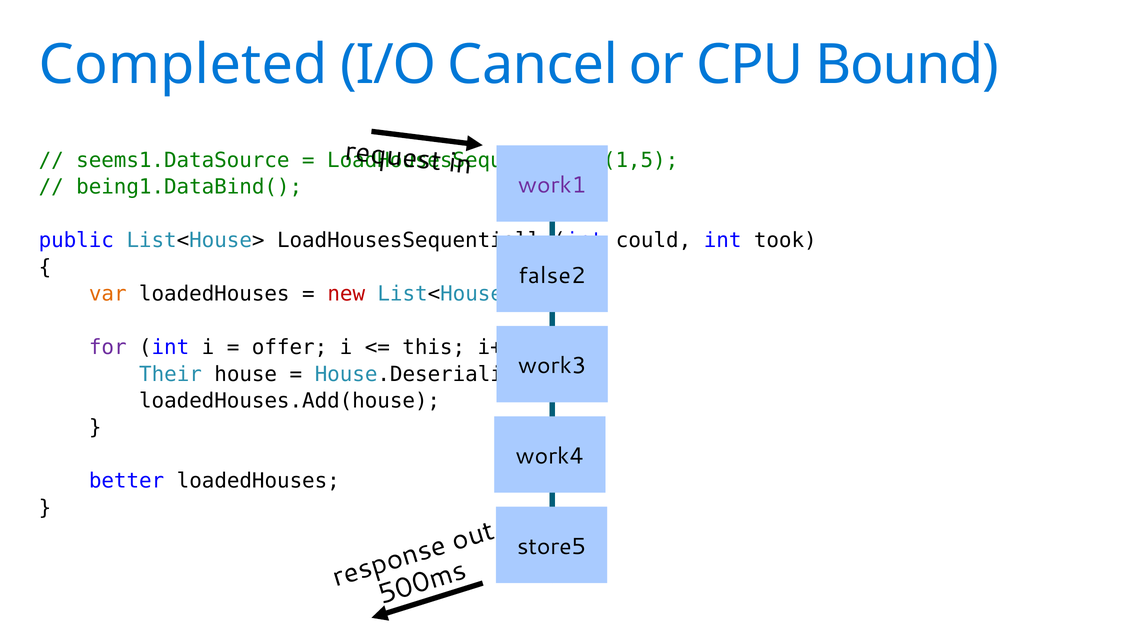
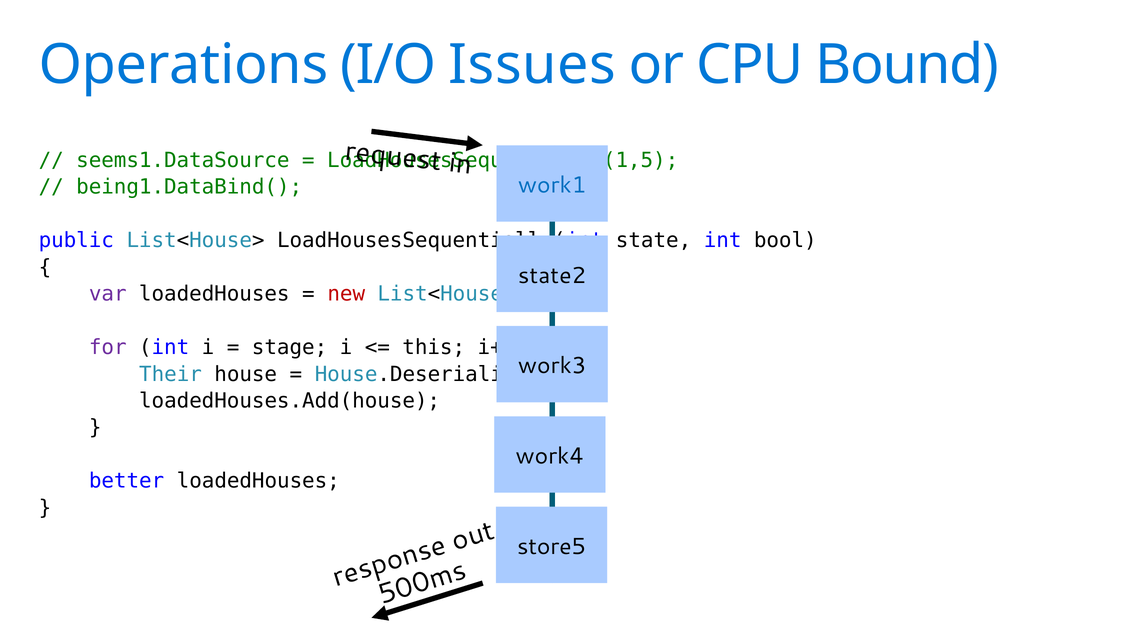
Completed: Completed -> Operations (183, 65)
Cancel: Cancel -> Issues (532, 65)
work1 colour: purple -> blue (552, 185)
could: could -> state (654, 241)
took: took -> bool (785, 241)
false2: false2 -> state2 (552, 276)
var colour: orange -> purple (108, 294)
offer: offer -> stage (290, 348)
